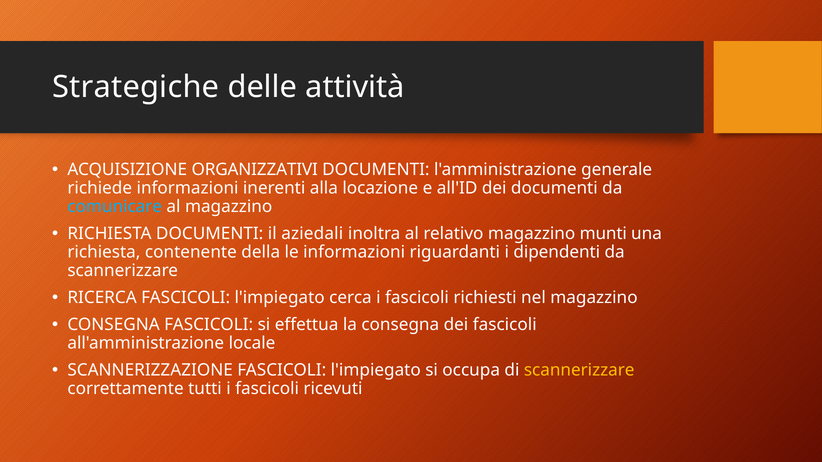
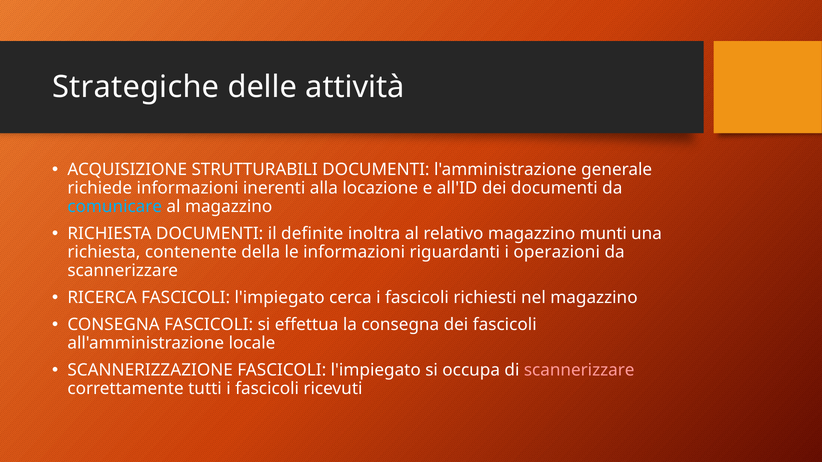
ORGANIZZATIVI: ORGANIZZATIVI -> STRUTTURABILI (255, 170)
aziedali: aziedali -> definite (312, 234)
dipendenti: dipendenti -> operazioni (557, 252)
scannerizzare colour: yellow -> pink (579, 371)
